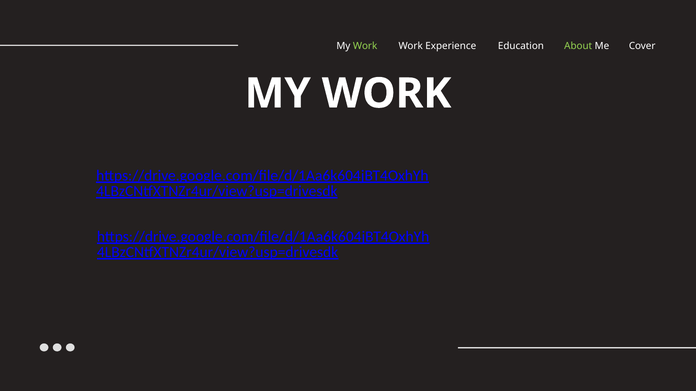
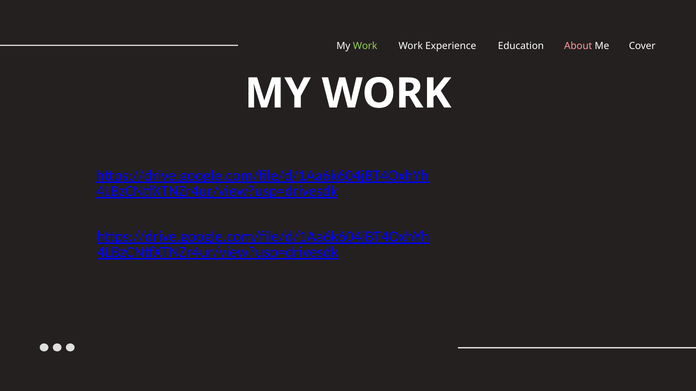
About colour: light green -> pink (578, 46)
